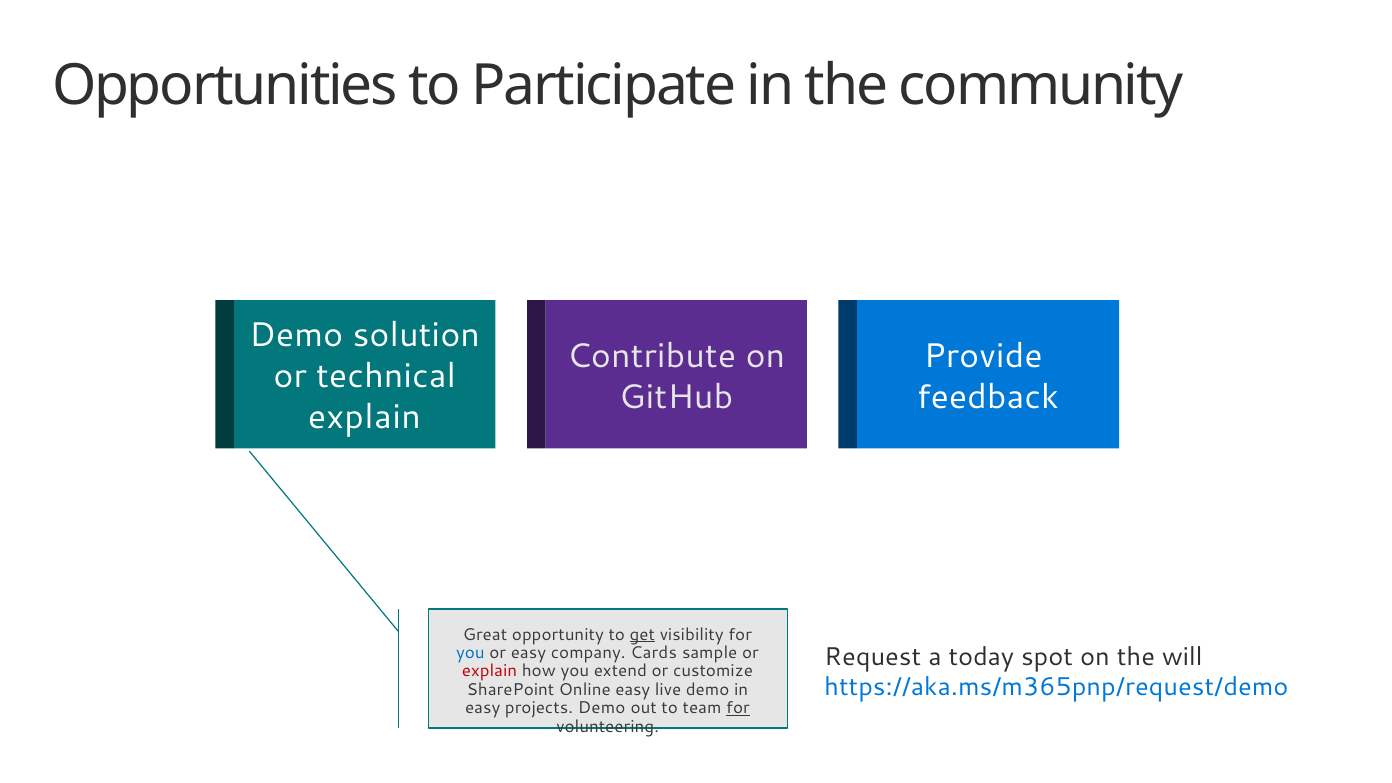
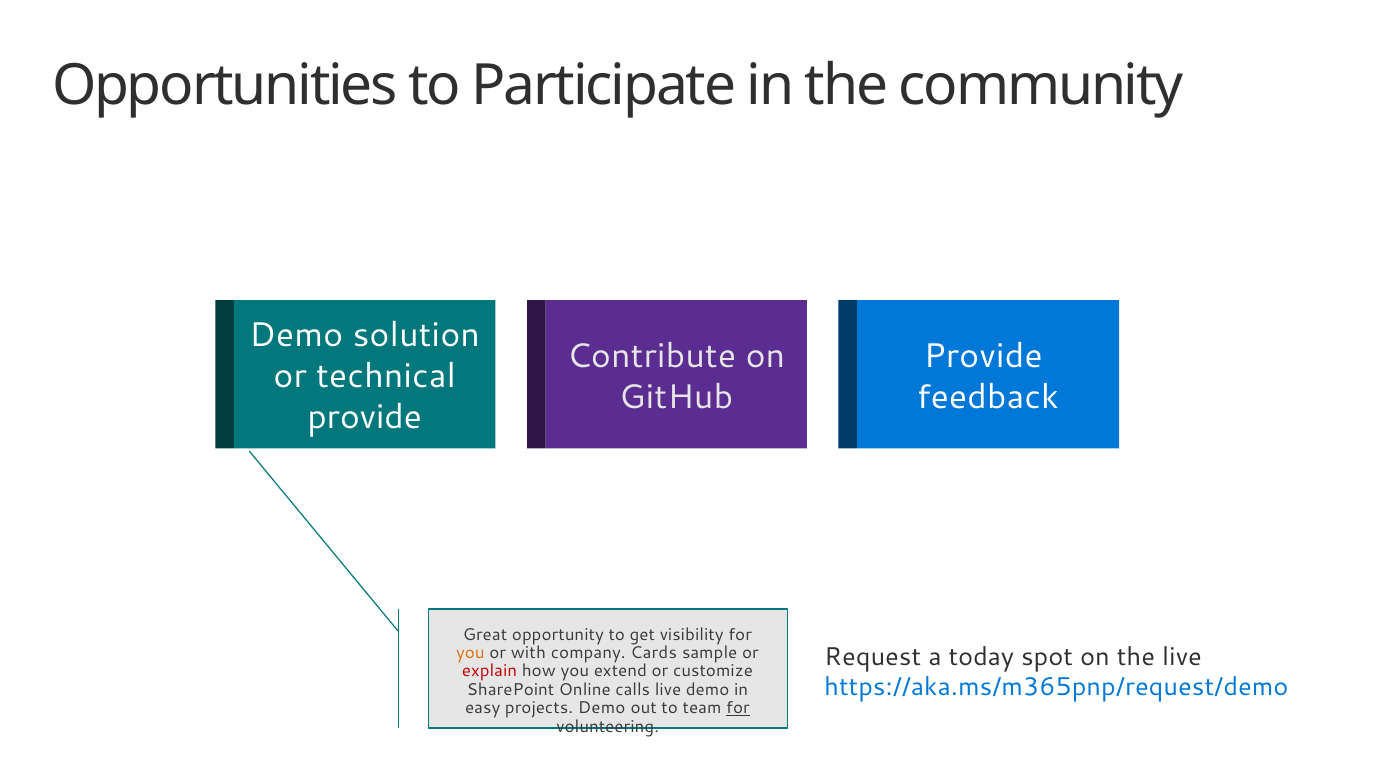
explain: explain -> provide (365, 418)
get underline: present -> none (642, 634)
you colour: blue -> orange (470, 653)
or easy: easy -> with (528, 653)
the will: will -> live (1182, 657)
Online easy: easy -> calls (633, 690)
